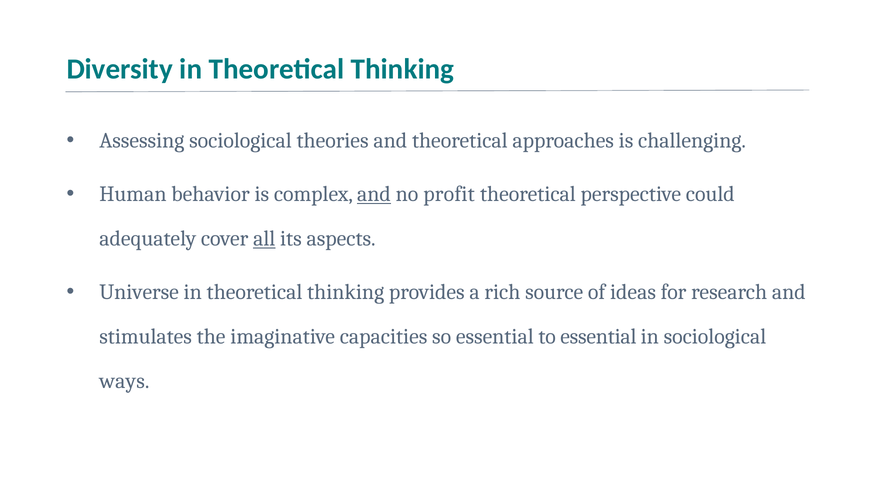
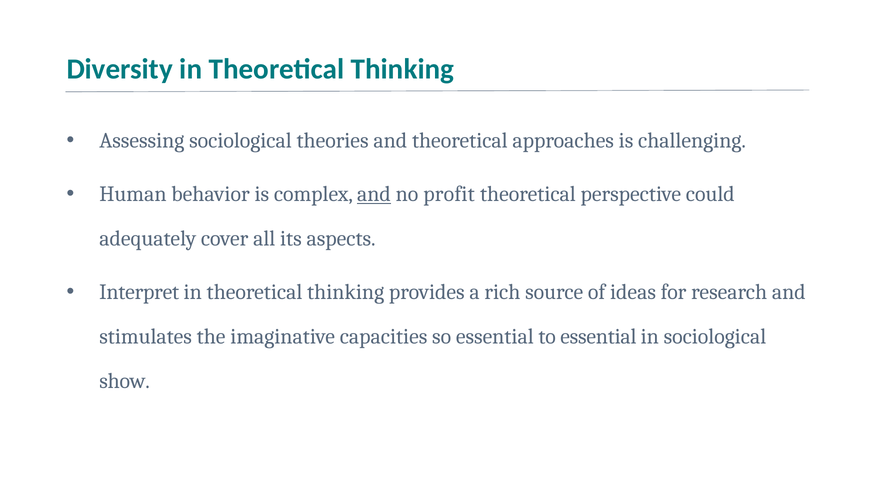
all underline: present -> none (264, 239)
Universe: Universe -> Interpret (139, 292)
ways: ways -> show (125, 381)
